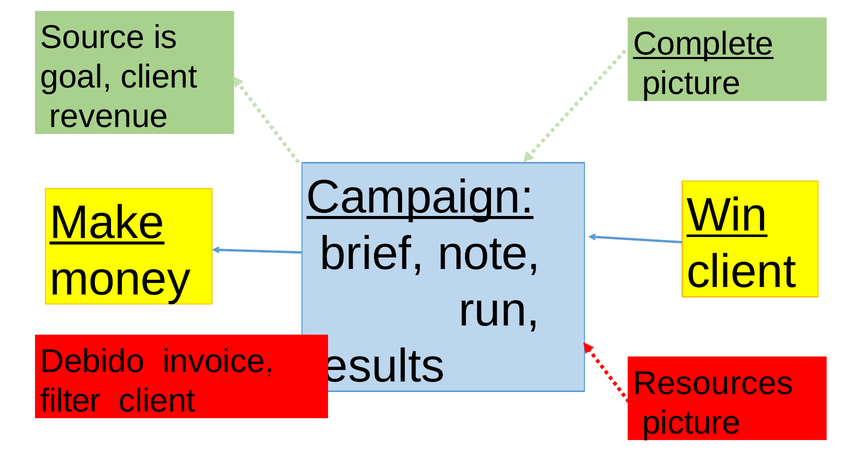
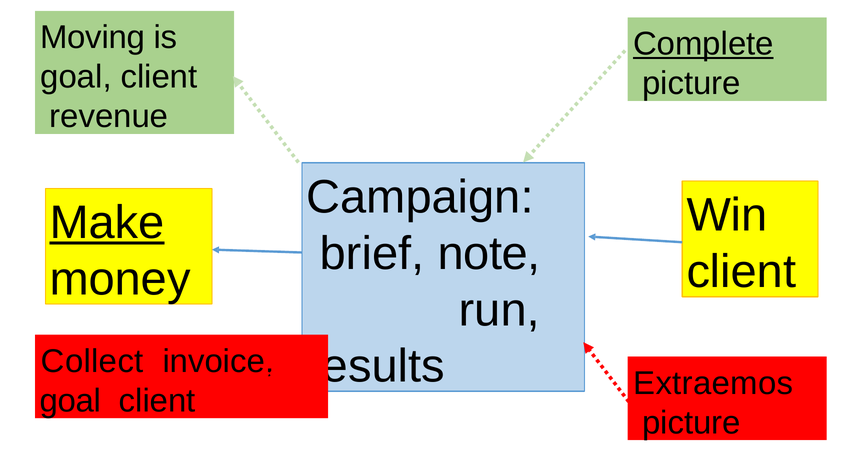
Source: Source -> Moving (93, 37)
Campaign underline: present -> none (420, 197)
Win underline: present -> none (727, 216)
Debido: Debido -> Collect (92, 362)
Resources: Resources -> Extraemos (713, 384)
filter: filter -> goal (71, 401)
